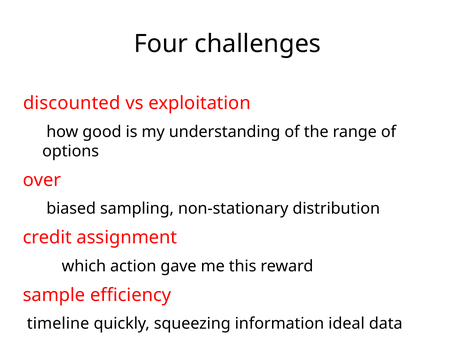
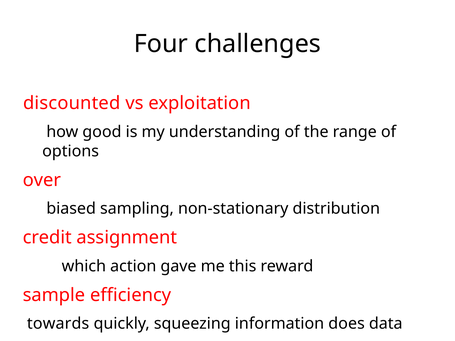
timeline: timeline -> towards (58, 324)
ideal: ideal -> does (347, 324)
